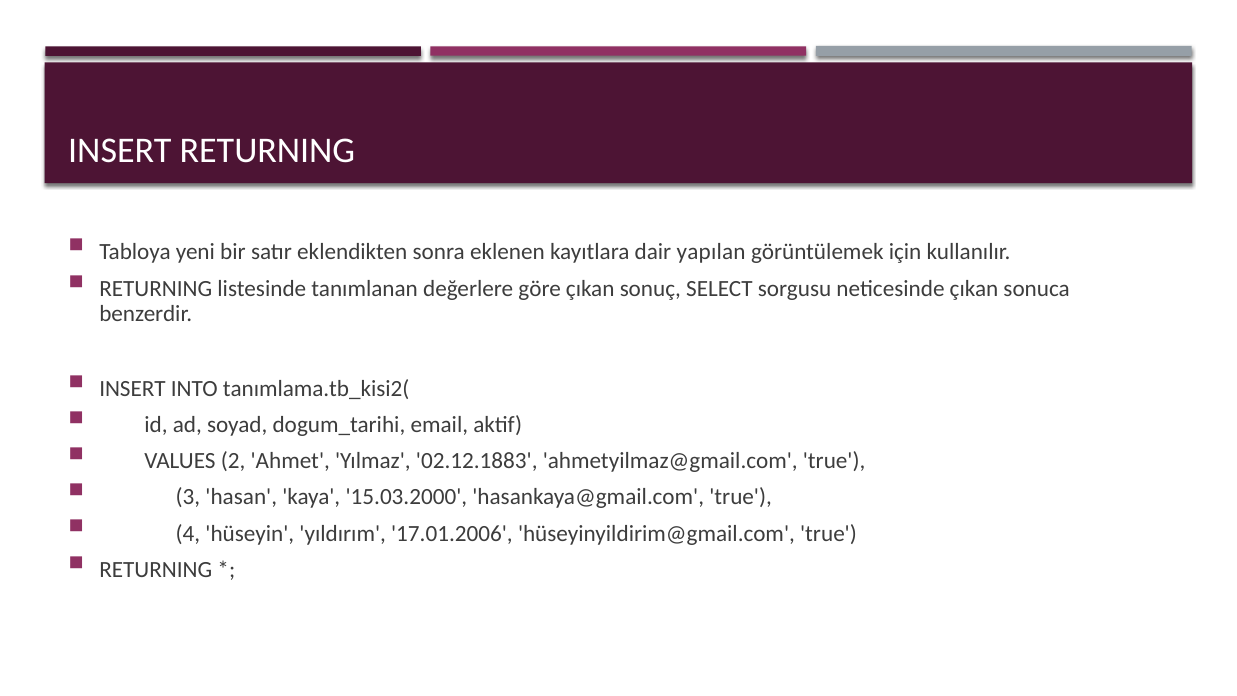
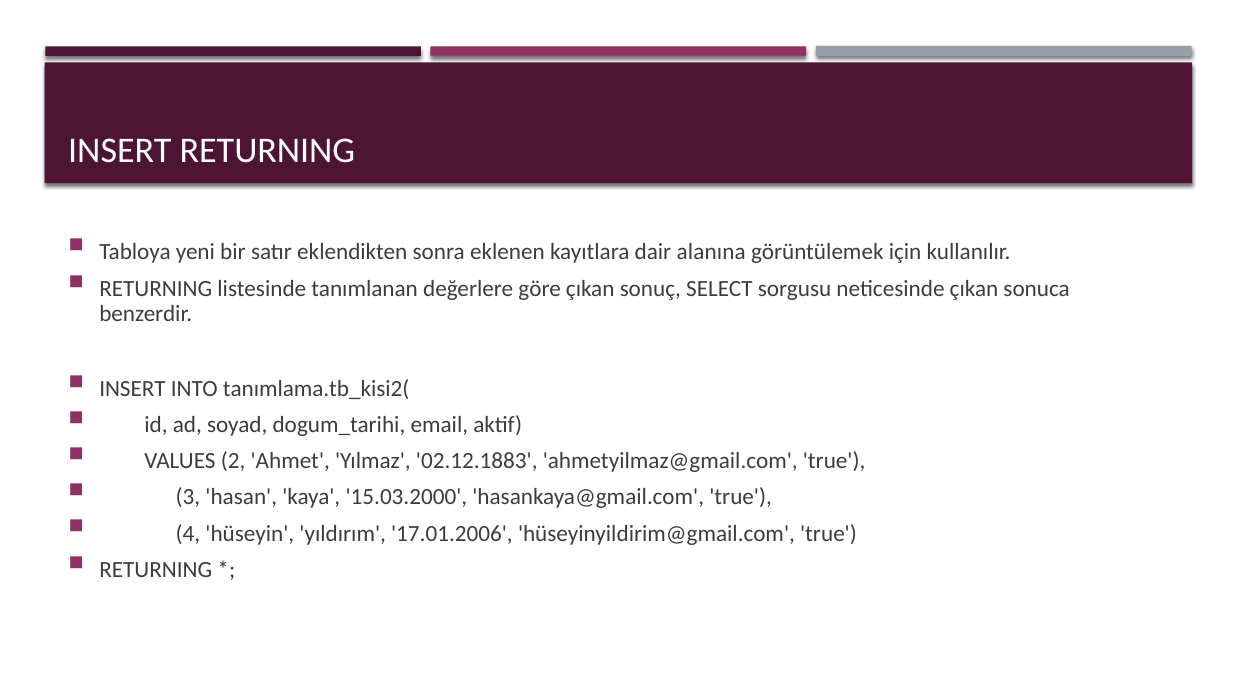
yapılan: yapılan -> alanına (711, 252)
